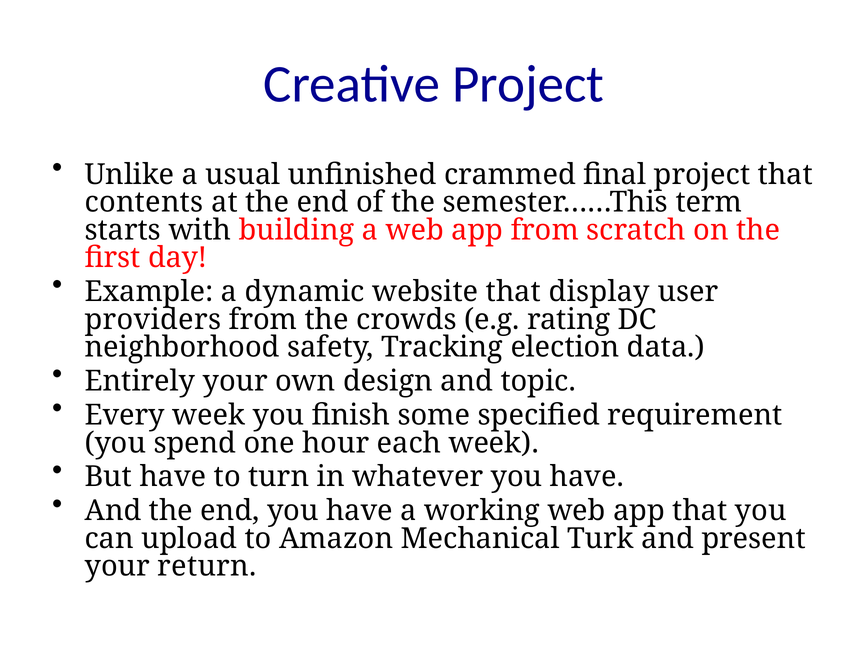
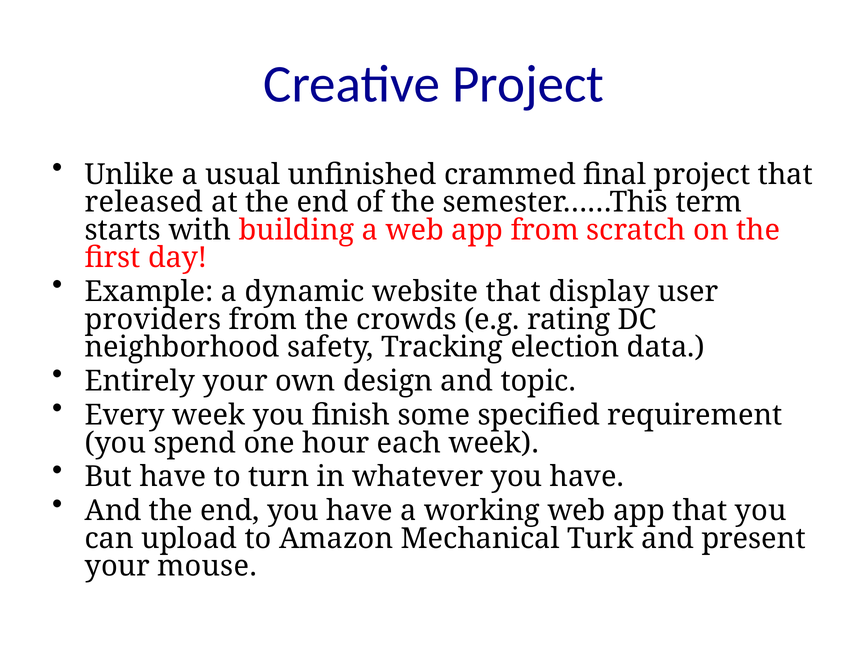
contents: contents -> released (144, 202)
return: return -> mouse (207, 566)
